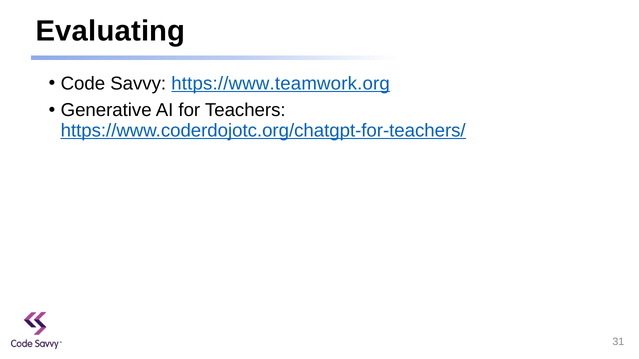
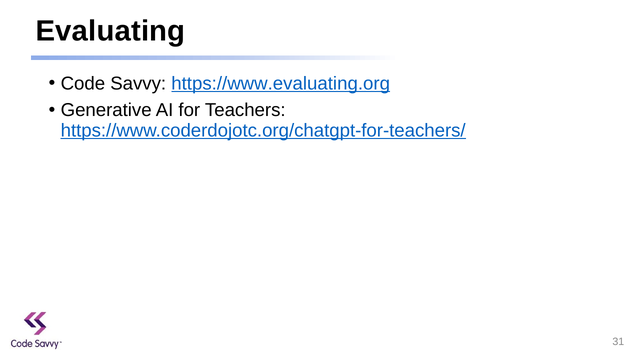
https://www.teamwork.org: https://www.teamwork.org -> https://www.evaluating.org (281, 84)
